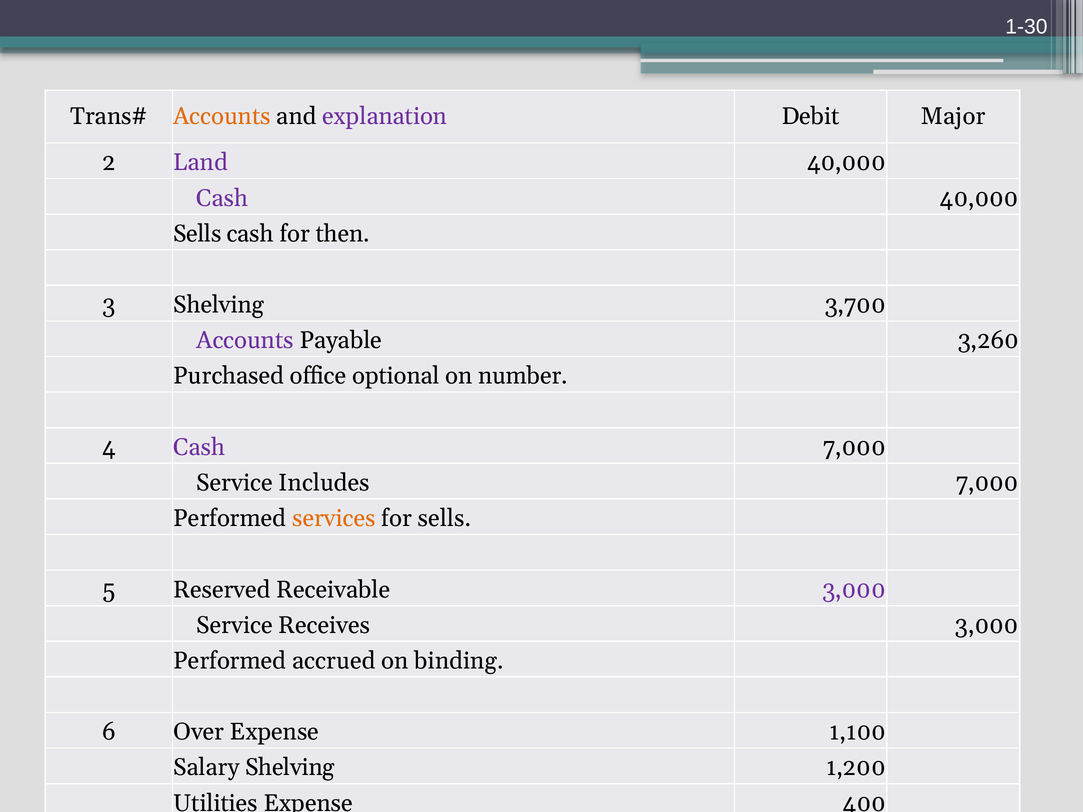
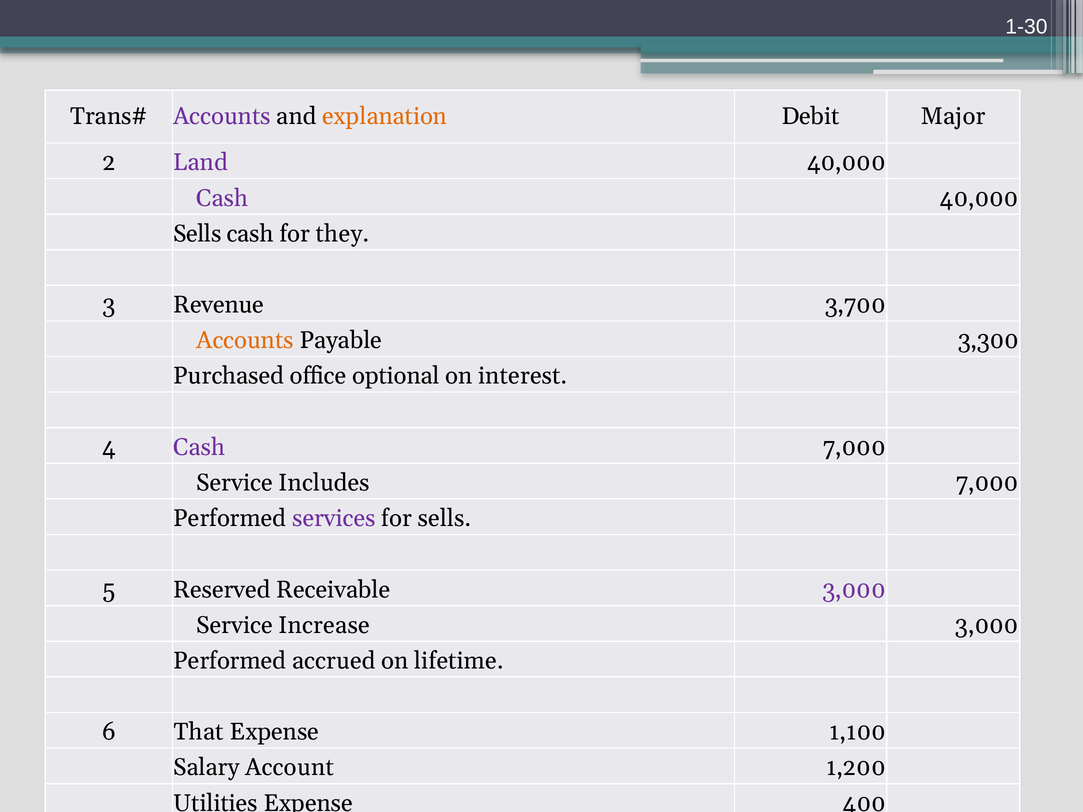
Accounts colour: orange -> purple (222, 116)
explanation colour: purple -> orange (385, 116)
then: then -> they (343, 234)
3 Shelving: Shelving -> Revenue (219, 305)
Accounts colour: purple -> orange (245, 341)
3,260: 3,260 -> 3,300 (988, 341)
number: number -> interest (523, 376)
services colour: orange -> purple (334, 519)
Receives: Receives -> Increase (324, 625)
binding: binding -> lifetime (459, 661)
Over: Over -> That (199, 732)
Salary Shelving: Shelving -> Account (290, 768)
